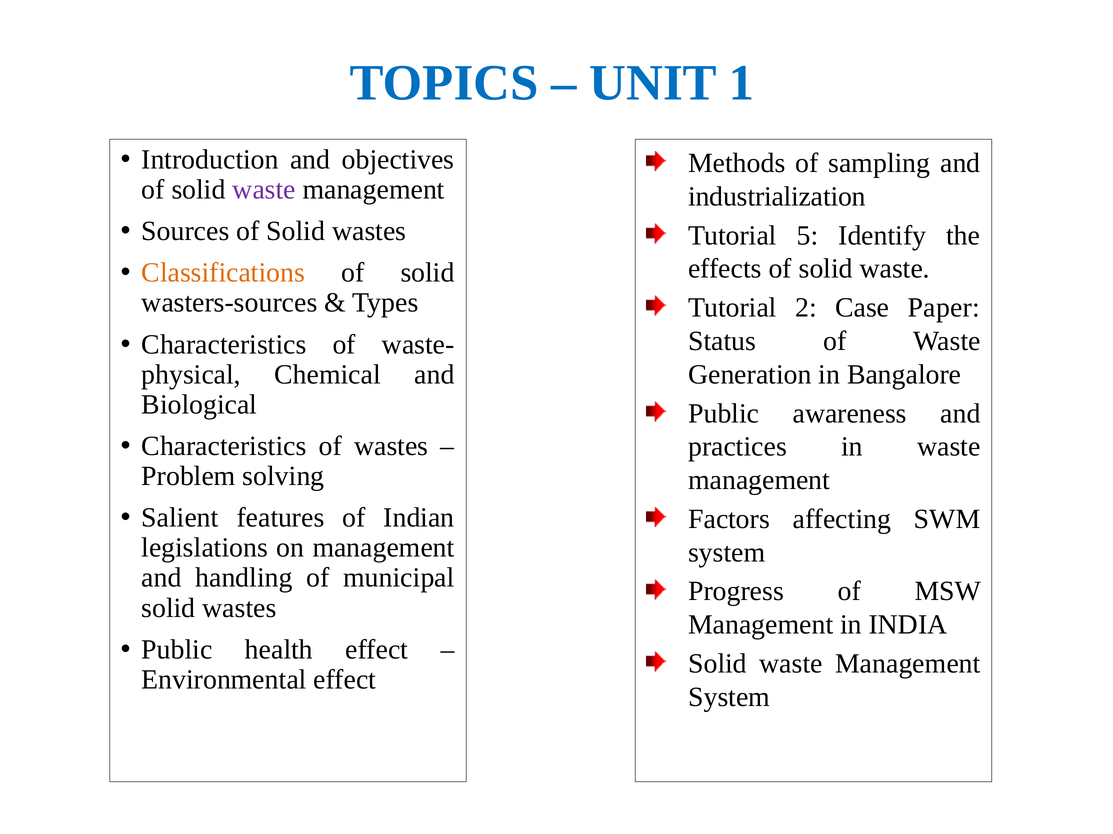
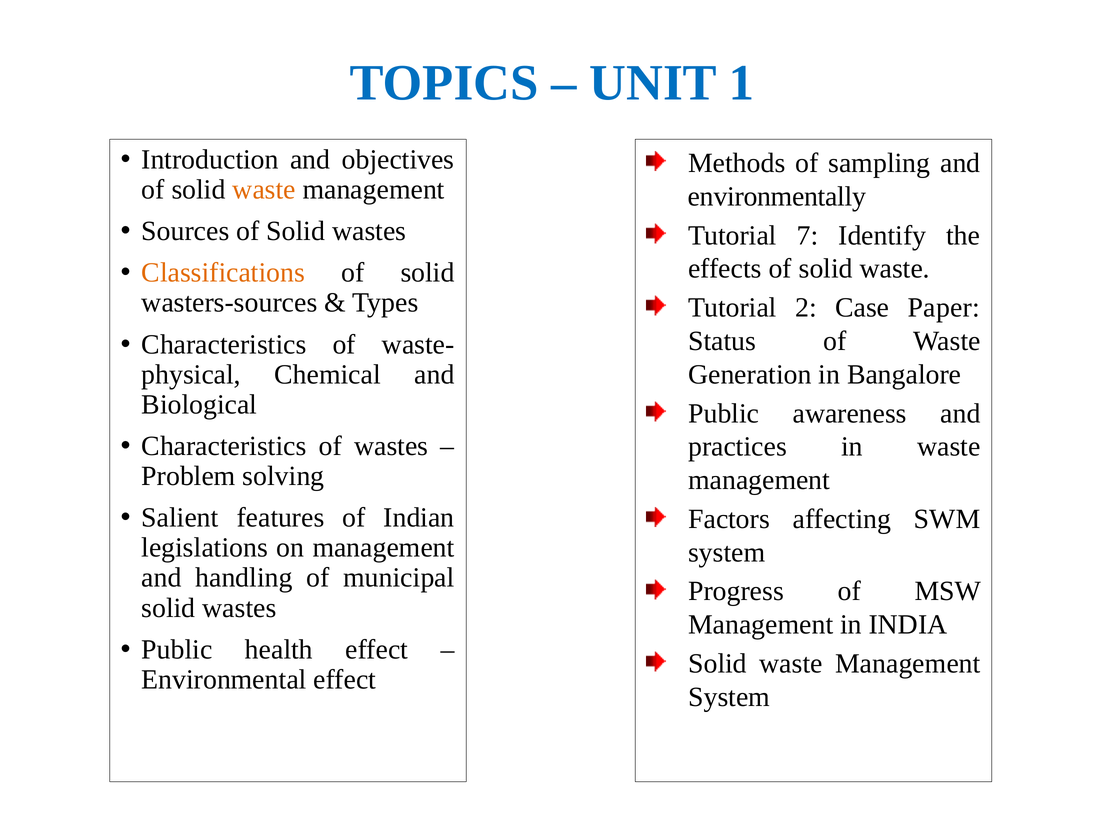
waste colour: purple -> orange (264, 190)
industrialization: industrialization -> environmentally (777, 197)
5: 5 -> 7 (807, 236)
